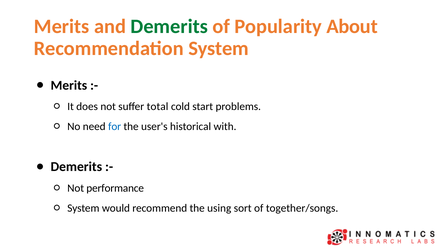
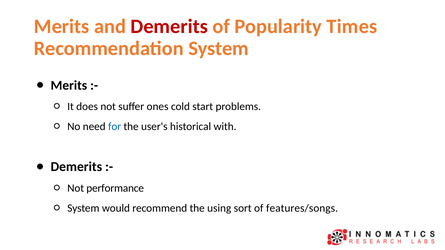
Demerits colour: green -> red (169, 26)
About: About -> Times (352, 26)
total: total -> ones (158, 107)
together/songs: together/songs -> features/songs (302, 208)
